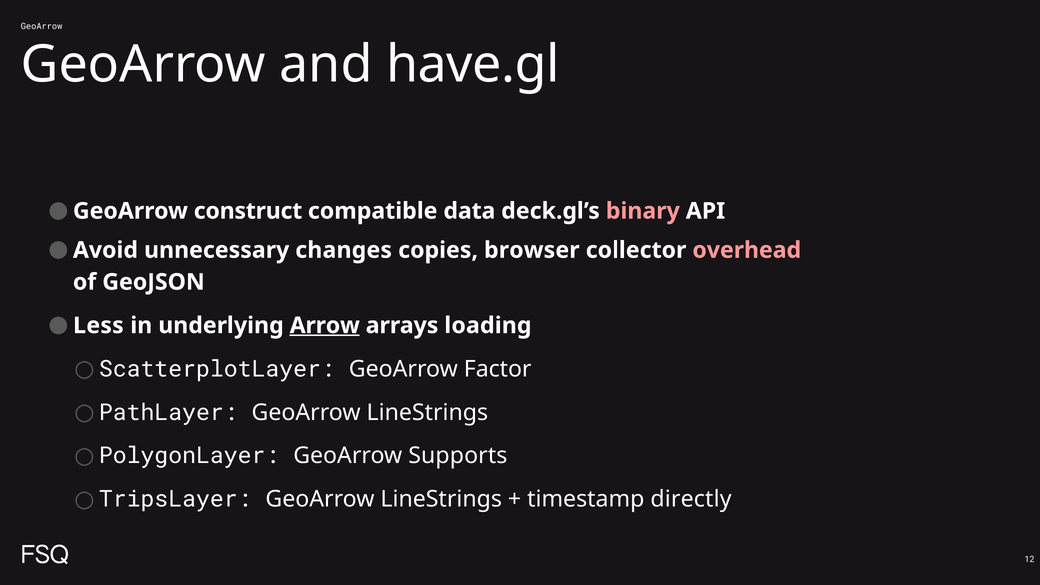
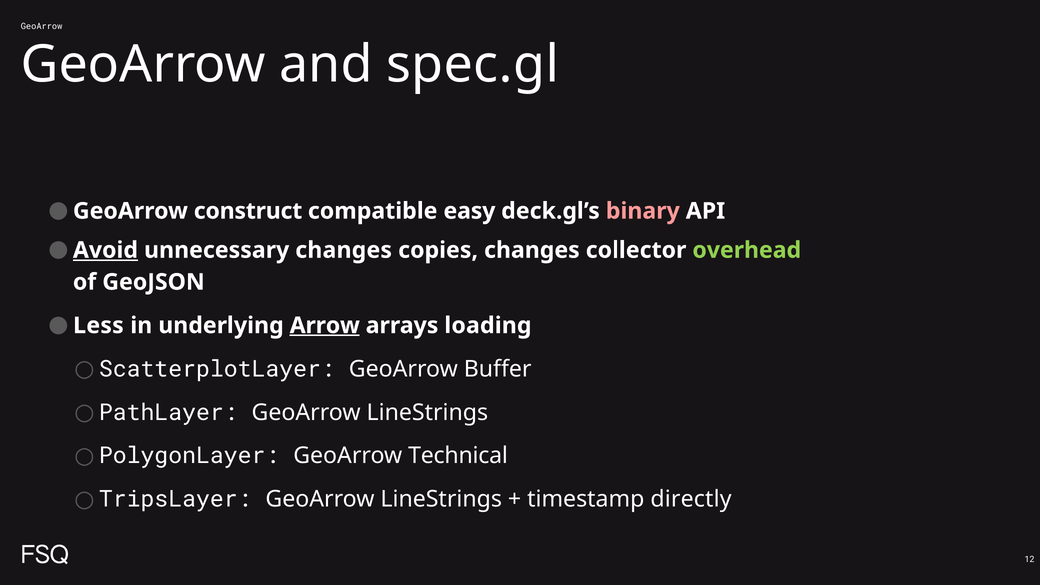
have.gl: have.gl -> spec.gl (472, 64)
data: data -> easy (469, 211)
Avoid underline: none -> present (105, 250)
copies browser: browser -> changes (532, 250)
overhead colour: pink -> light green (747, 250)
Factor: Factor -> Buffer (498, 369)
Supports: Supports -> Technical (458, 456)
